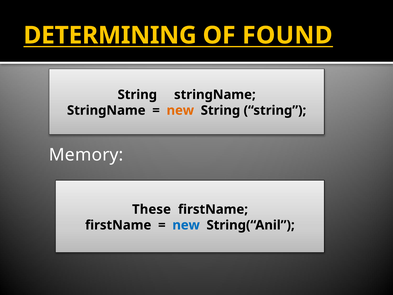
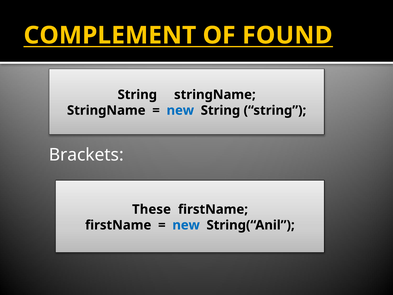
DETERMINING: DETERMINING -> COMPLEMENT (110, 35)
new colour: orange -> blue (180, 110)
Memory: Memory -> Brackets (86, 155)
